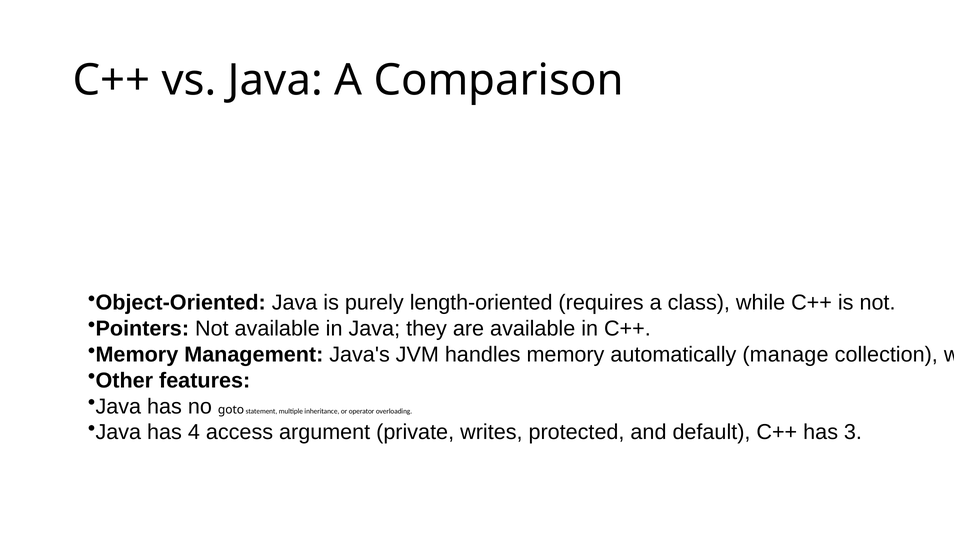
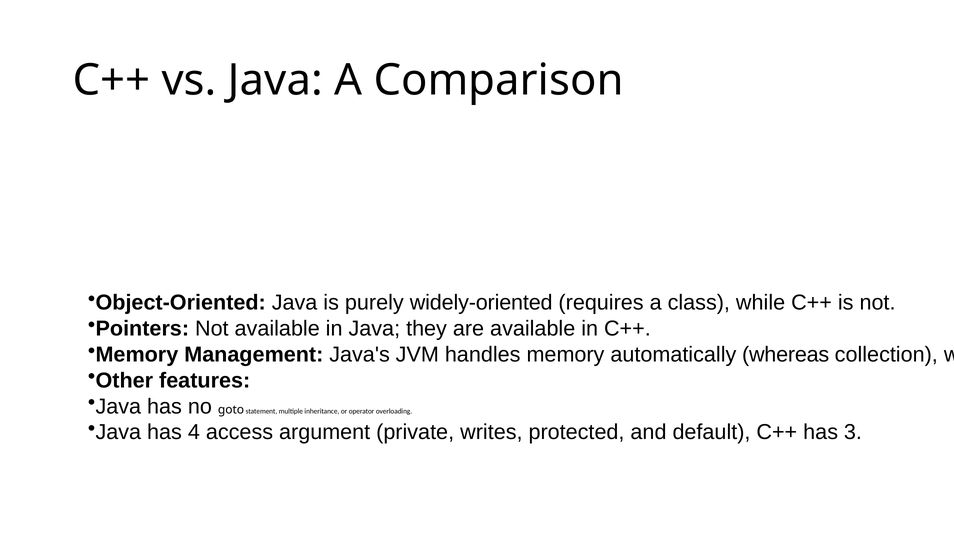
length-oriented: length-oriented -> widely-oriented (481, 302)
automatically manage: manage -> whereas (786, 354)
